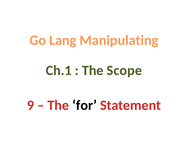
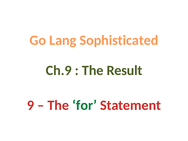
Manipulating: Manipulating -> Sophisticated (119, 40)
Ch.1: Ch.1 -> Ch.9 (59, 70)
Scope: Scope -> Result (124, 70)
for colour: black -> green (85, 105)
